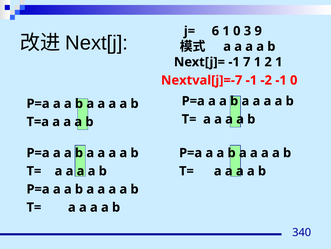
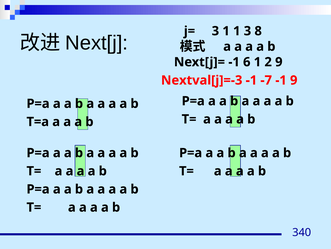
j= 6: 6 -> 3 (215, 31)
1 0: 0 -> 1 (237, 31)
9: 9 -> 8 (258, 31)
7: 7 -> 6 (247, 62)
2 1: 1 -> 9 (279, 62)
Nextval[j]=-7: Nextval[j]=-7 -> Nextval[j]=-3 (202, 80)
-2: -2 -> -7 (266, 80)
-1 0: 0 -> 9 (294, 80)
